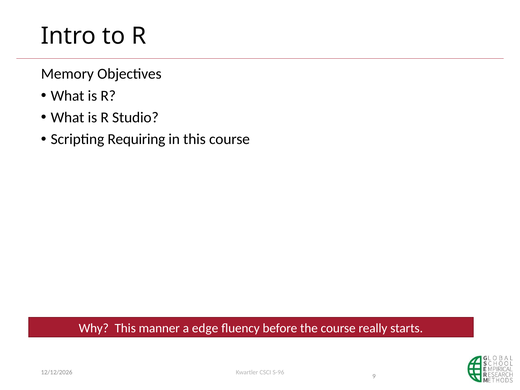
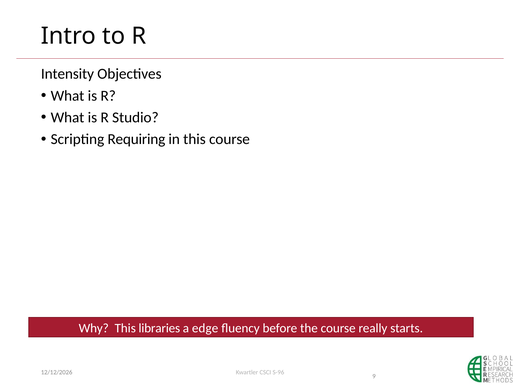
Memory: Memory -> Intensity (67, 74)
manner: manner -> libraries (159, 328)
